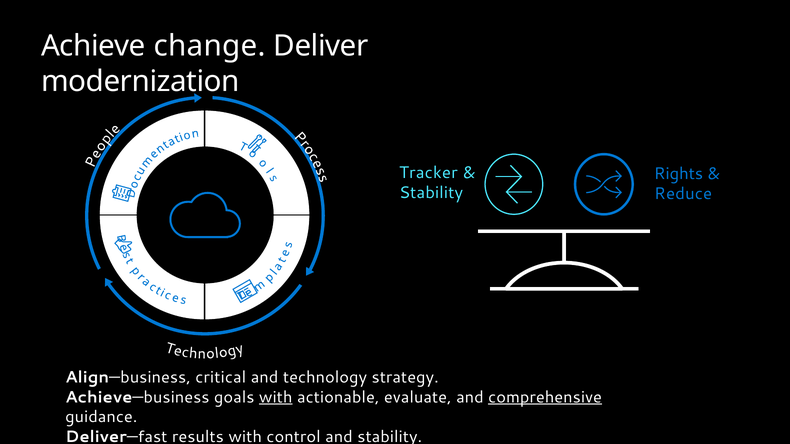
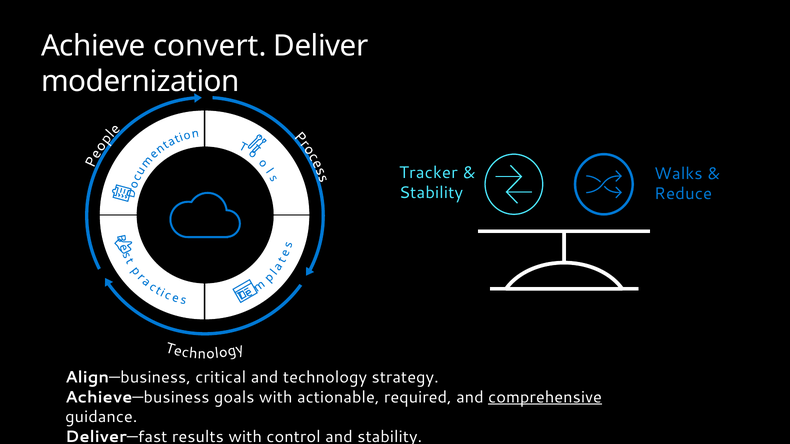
change: change -> convert (210, 46)
Rights: Rights -> Walks (678, 174)
with underline: present -> none (276, 397)
evaluate: evaluate -> required (418, 397)
